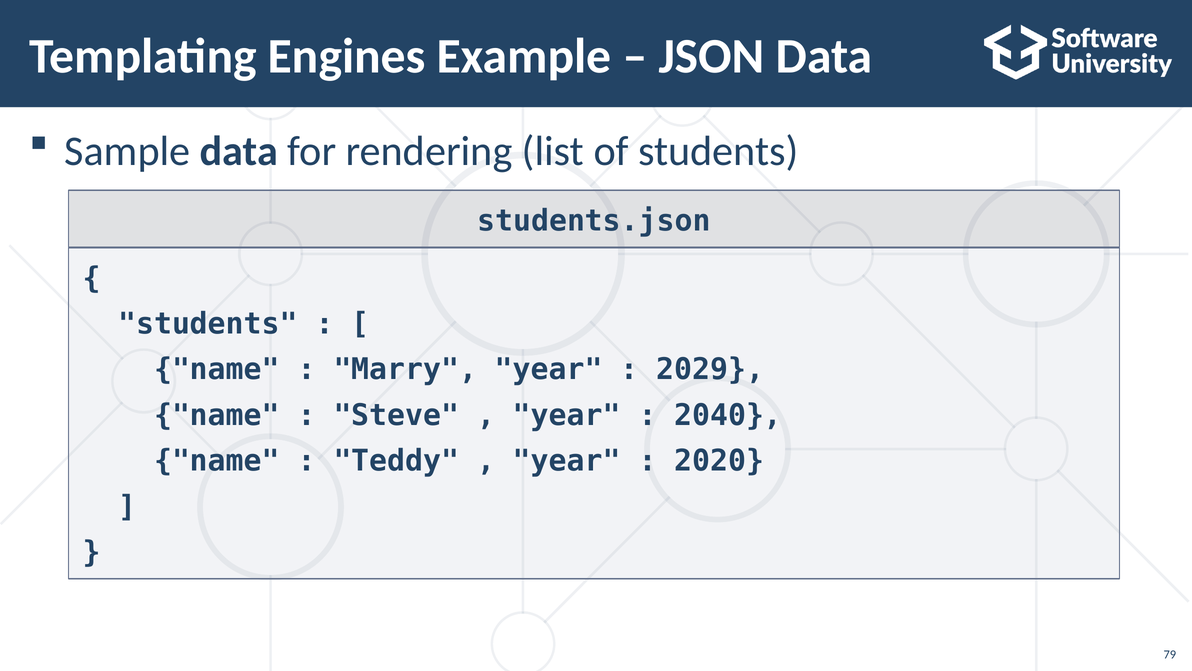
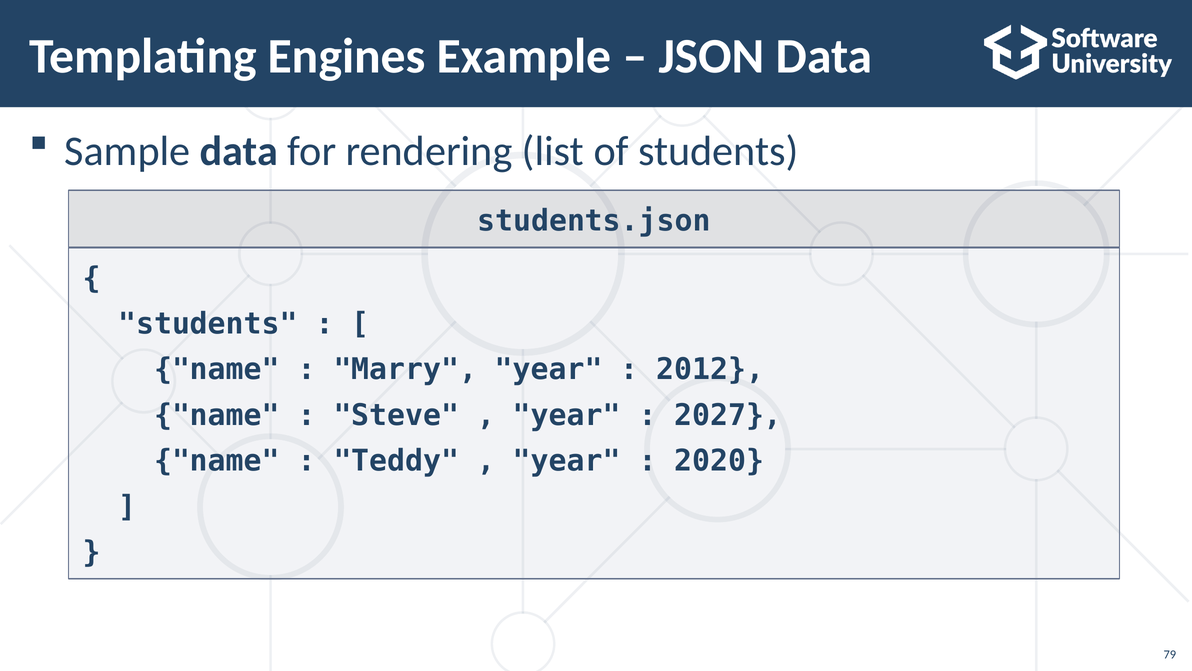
2029: 2029 -> 2012 (710, 369)
2040: 2040 -> 2027 (728, 415)
